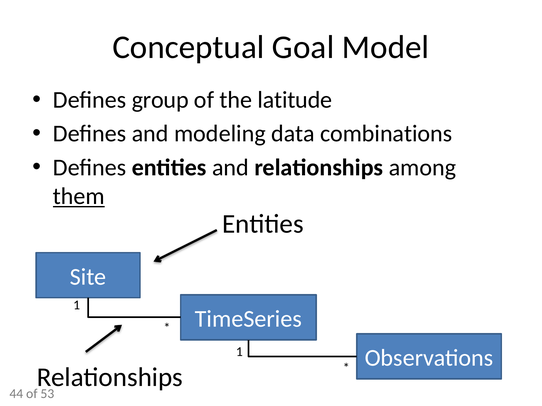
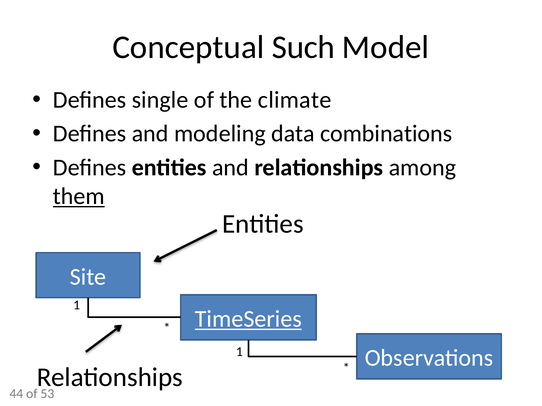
Goal: Goal -> Such (303, 47)
group: group -> single (160, 100)
latitude: latitude -> climate (295, 100)
TimeSeries underline: none -> present (248, 319)
